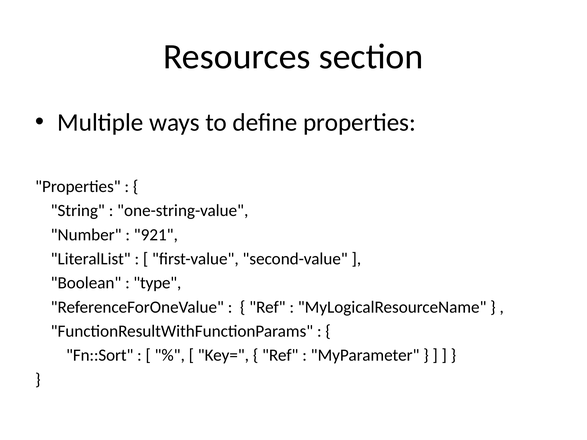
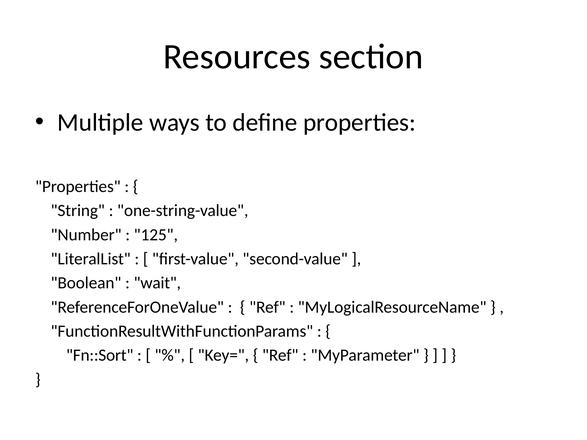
921: 921 -> 125 (156, 235)
type: type -> wait (157, 283)
